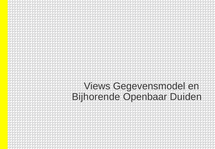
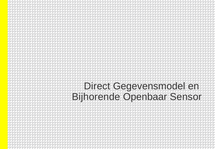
Views: Views -> Direct (97, 86)
Duiden: Duiden -> Sensor (186, 97)
